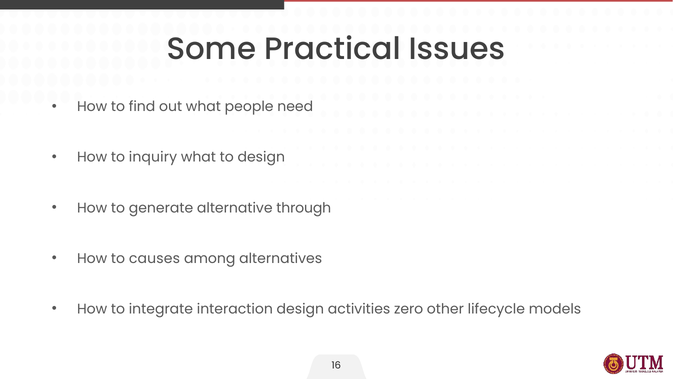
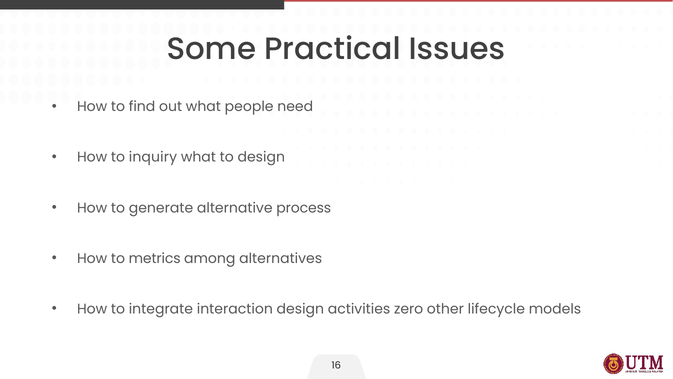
through: through -> process (304, 208)
causes: causes -> metrics (155, 258)
